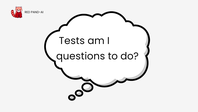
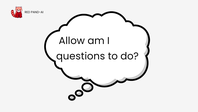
Tests: Tests -> Allow (72, 41)
